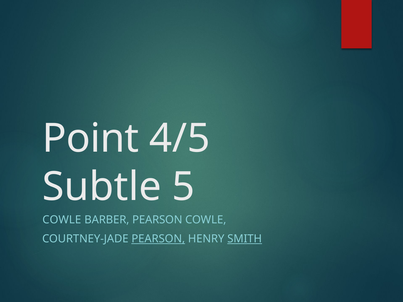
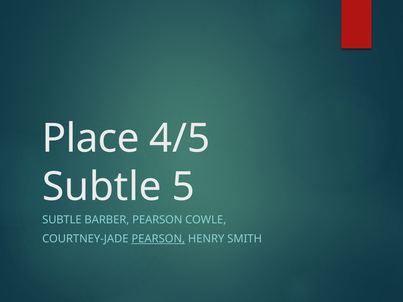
Point: Point -> Place (91, 139)
COWLE: COWLE -> SUBTLE (62, 220)
SMITH underline: present -> none (245, 239)
